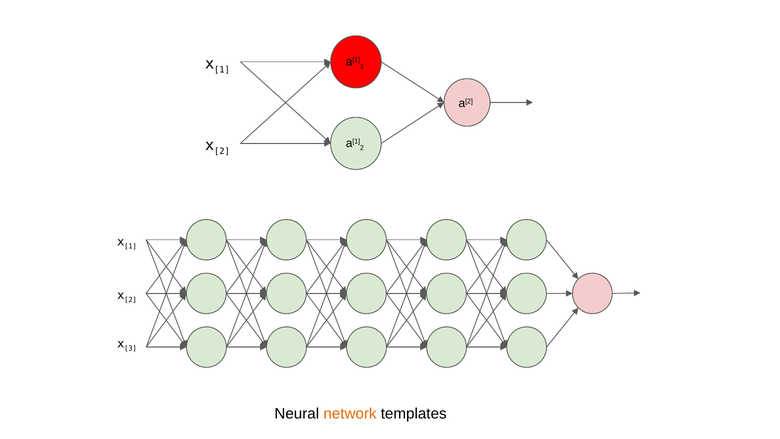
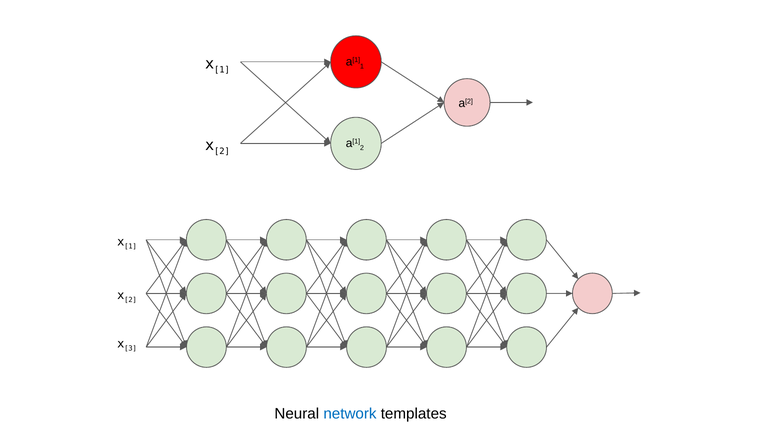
network colour: orange -> blue (350, 413)
